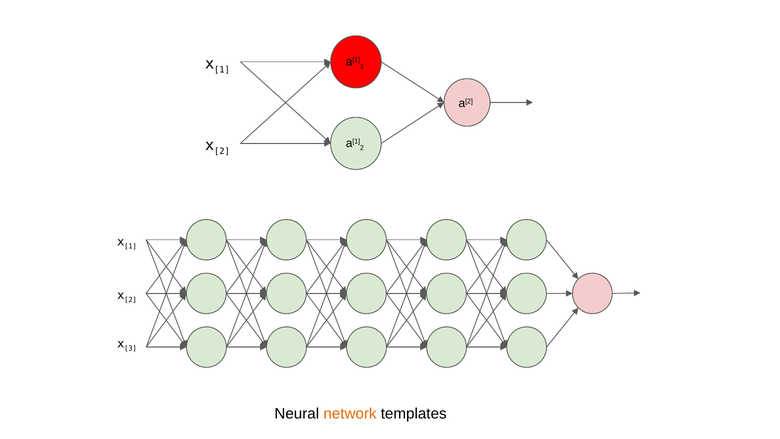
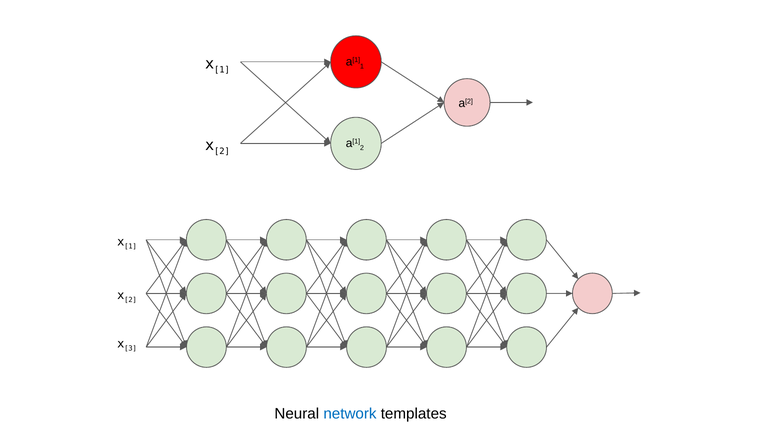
network colour: orange -> blue (350, 413)
